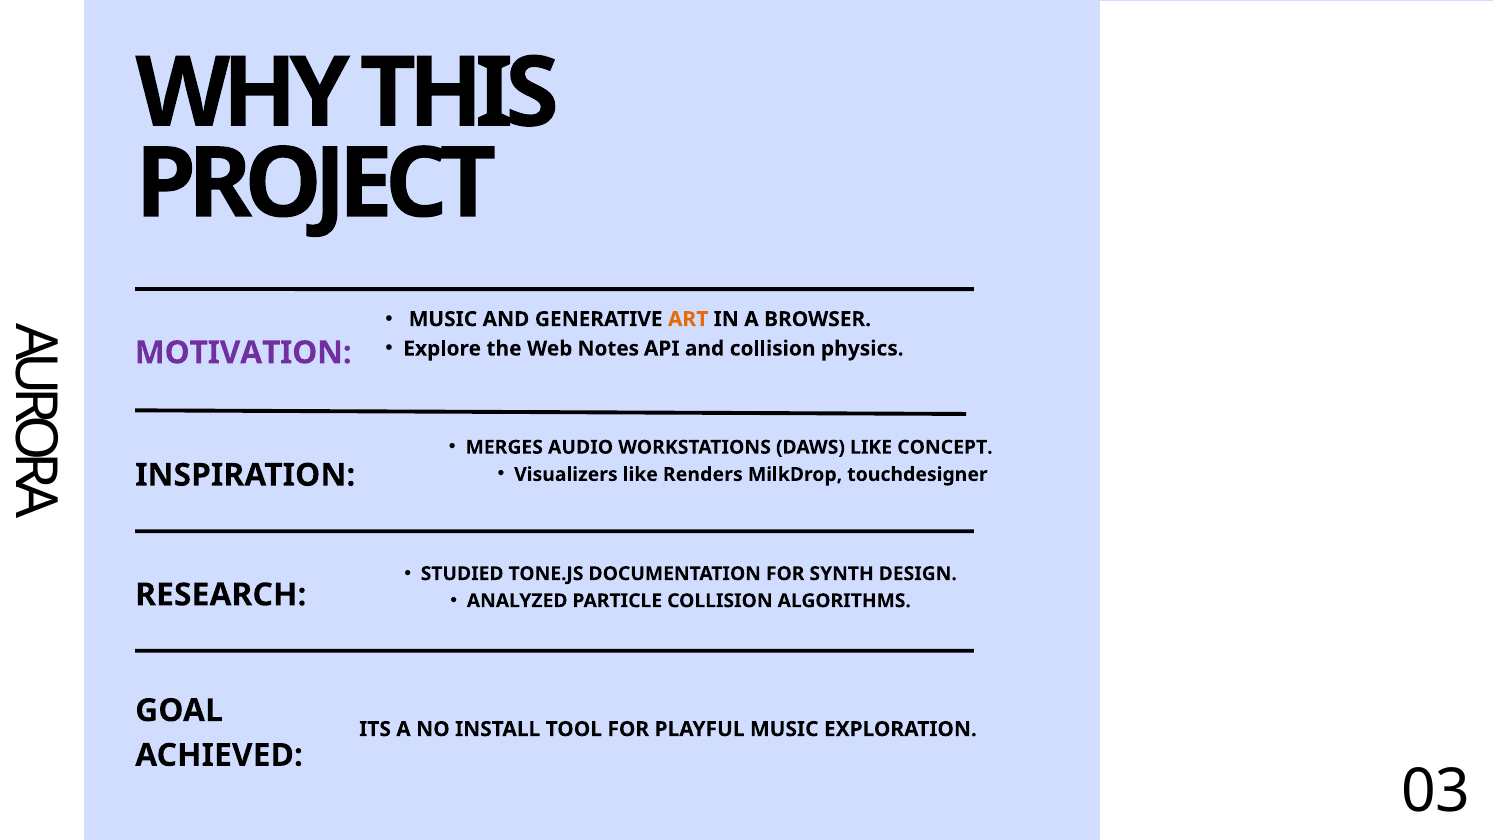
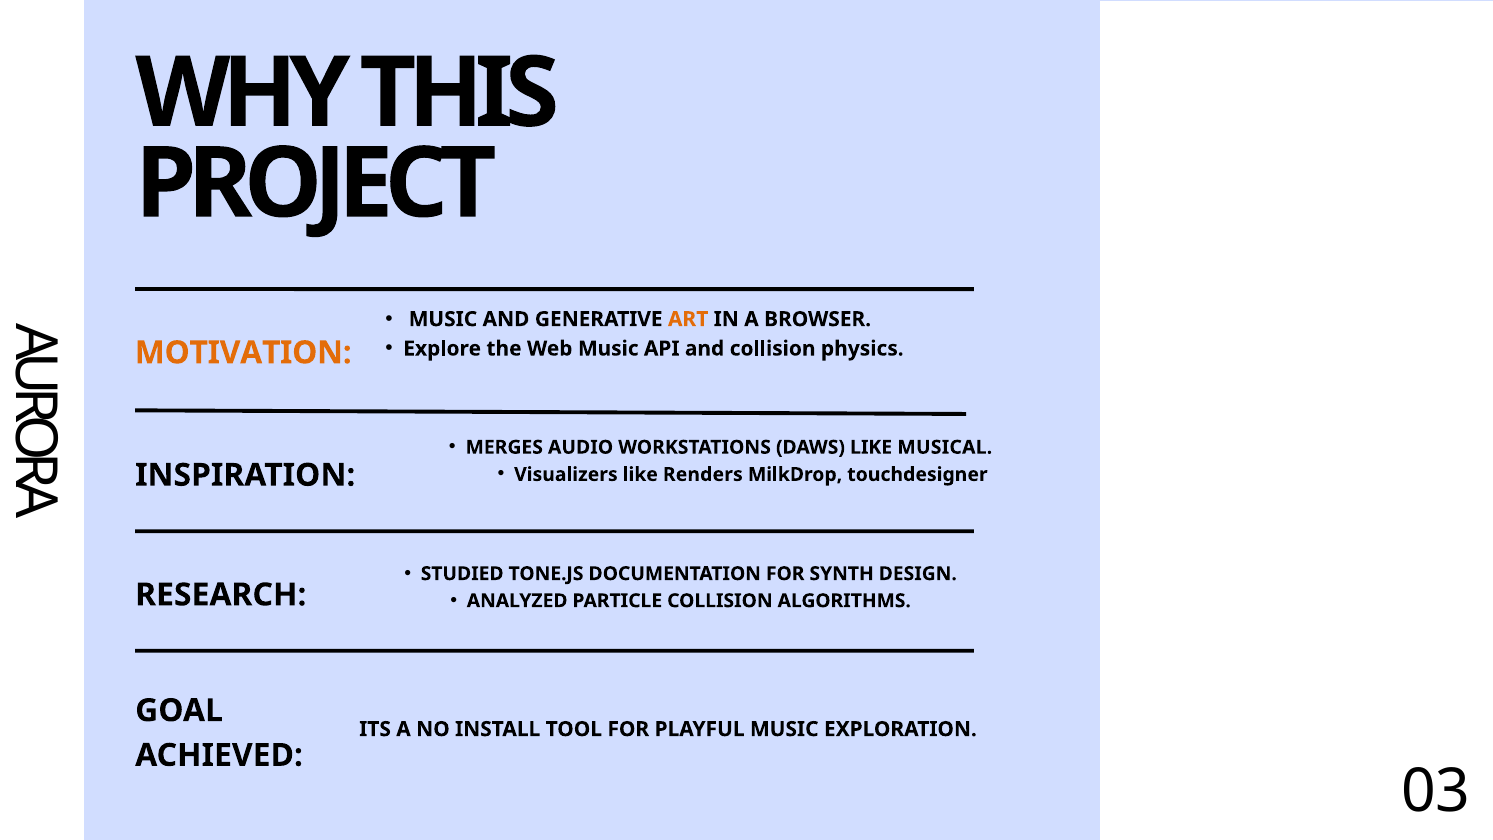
Web Notes: Notes -> Music (608, 349)
MOTIVATION colour: purple -> orange (243, 353)
CONCEPT: CONCEPT -> MUSICAL (945, 447)
